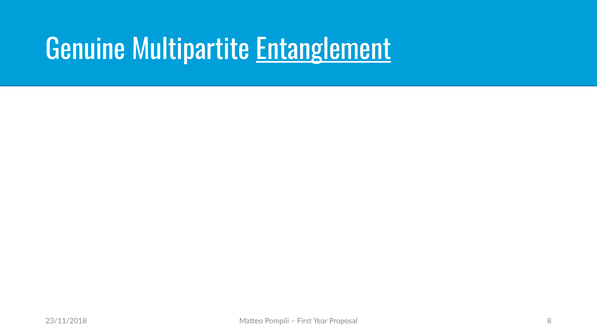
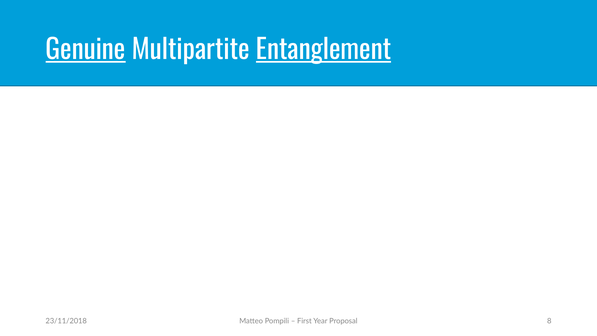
Genuine underline: none -> present (86, 50)
